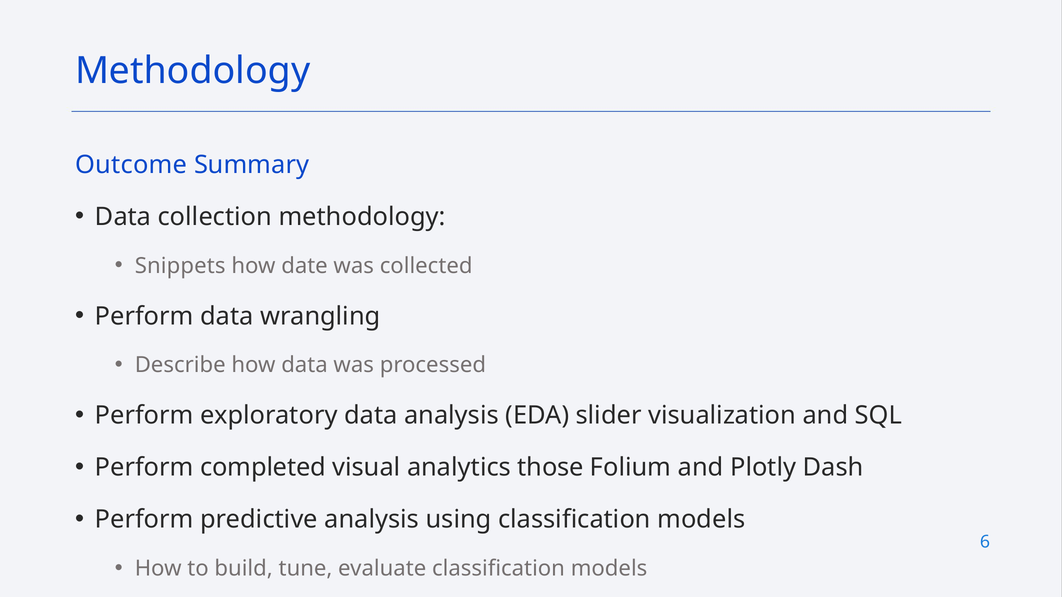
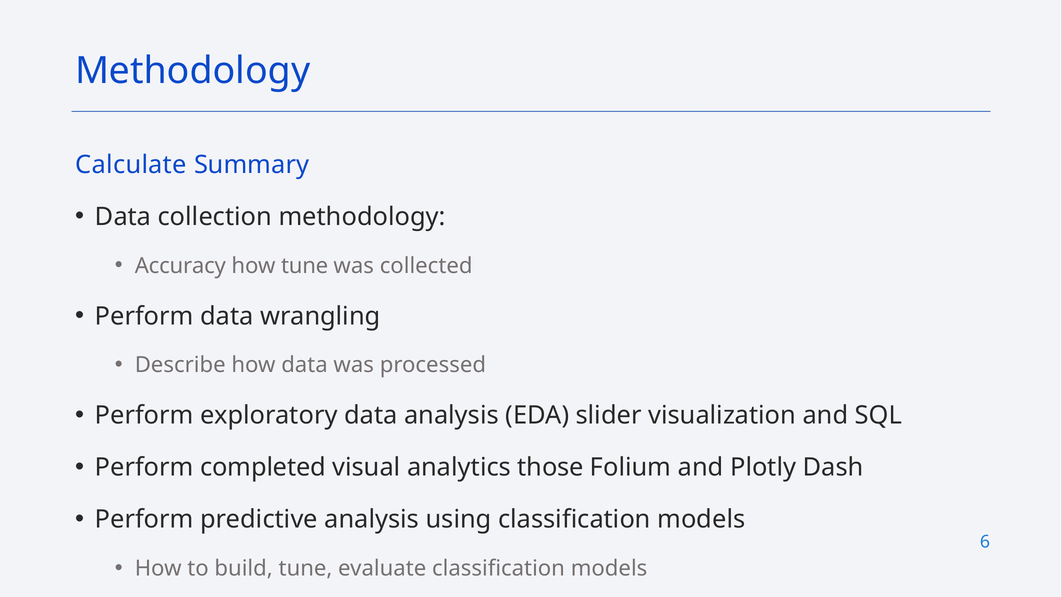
Outcome: Outcome -> Calculate (131, 165)
Snippets: Snippets -> Accuracy (180, 266)
how date: date -> tune (305, 266)
